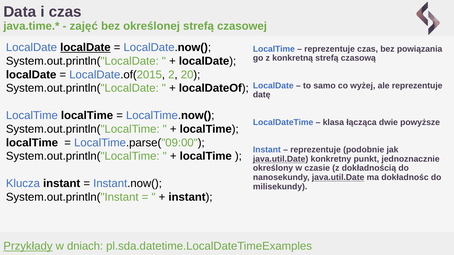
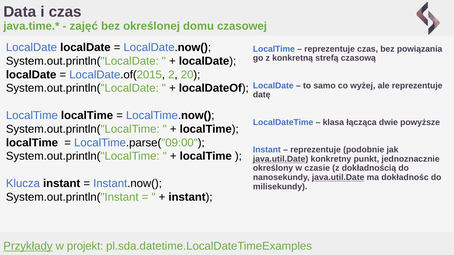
określonej strefą: strefą -> domu (199, 26)
localDate underline: present -> none (85, 47)
dniach: dniach -> projekt (85, 246)
